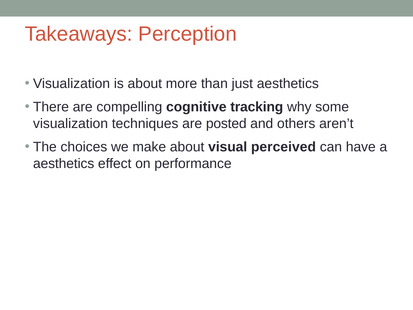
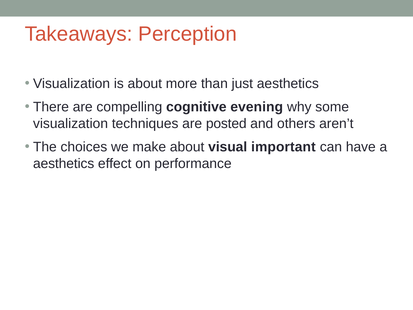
tracking: tracking -> evening (257, 107)
perceived: perceived -> important (283, 147)
